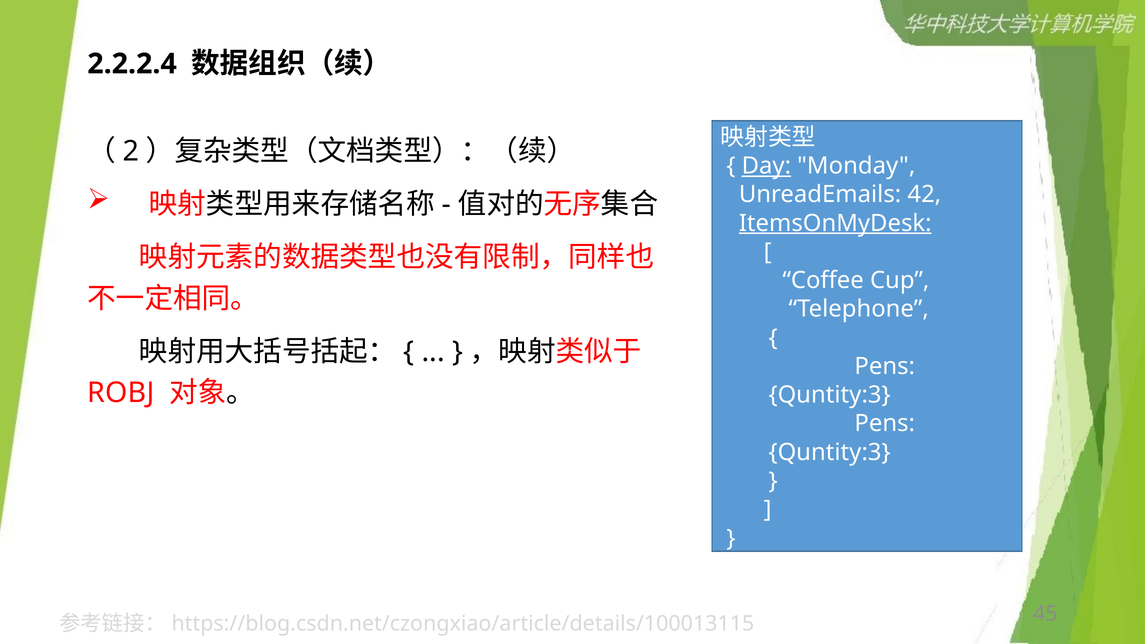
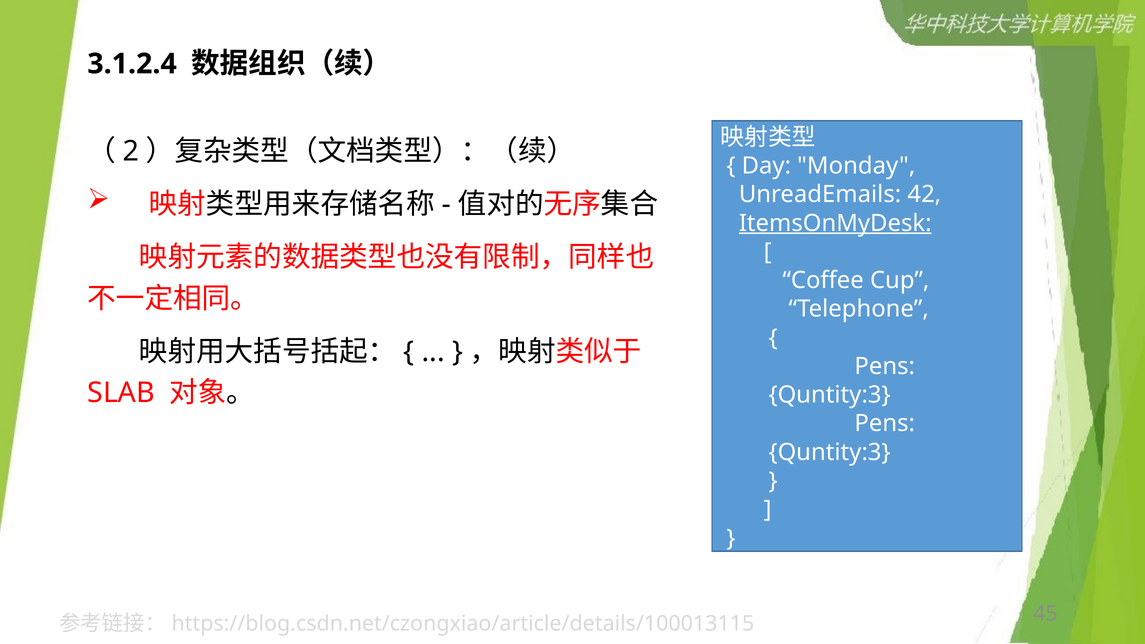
2.2.2.4: 2.2.2.4 -> 3.1.2.4 (132, 64)
Day underline: present -> none (766, 166)
ROBJ: ROBJ -> SLAB (121, 393)
